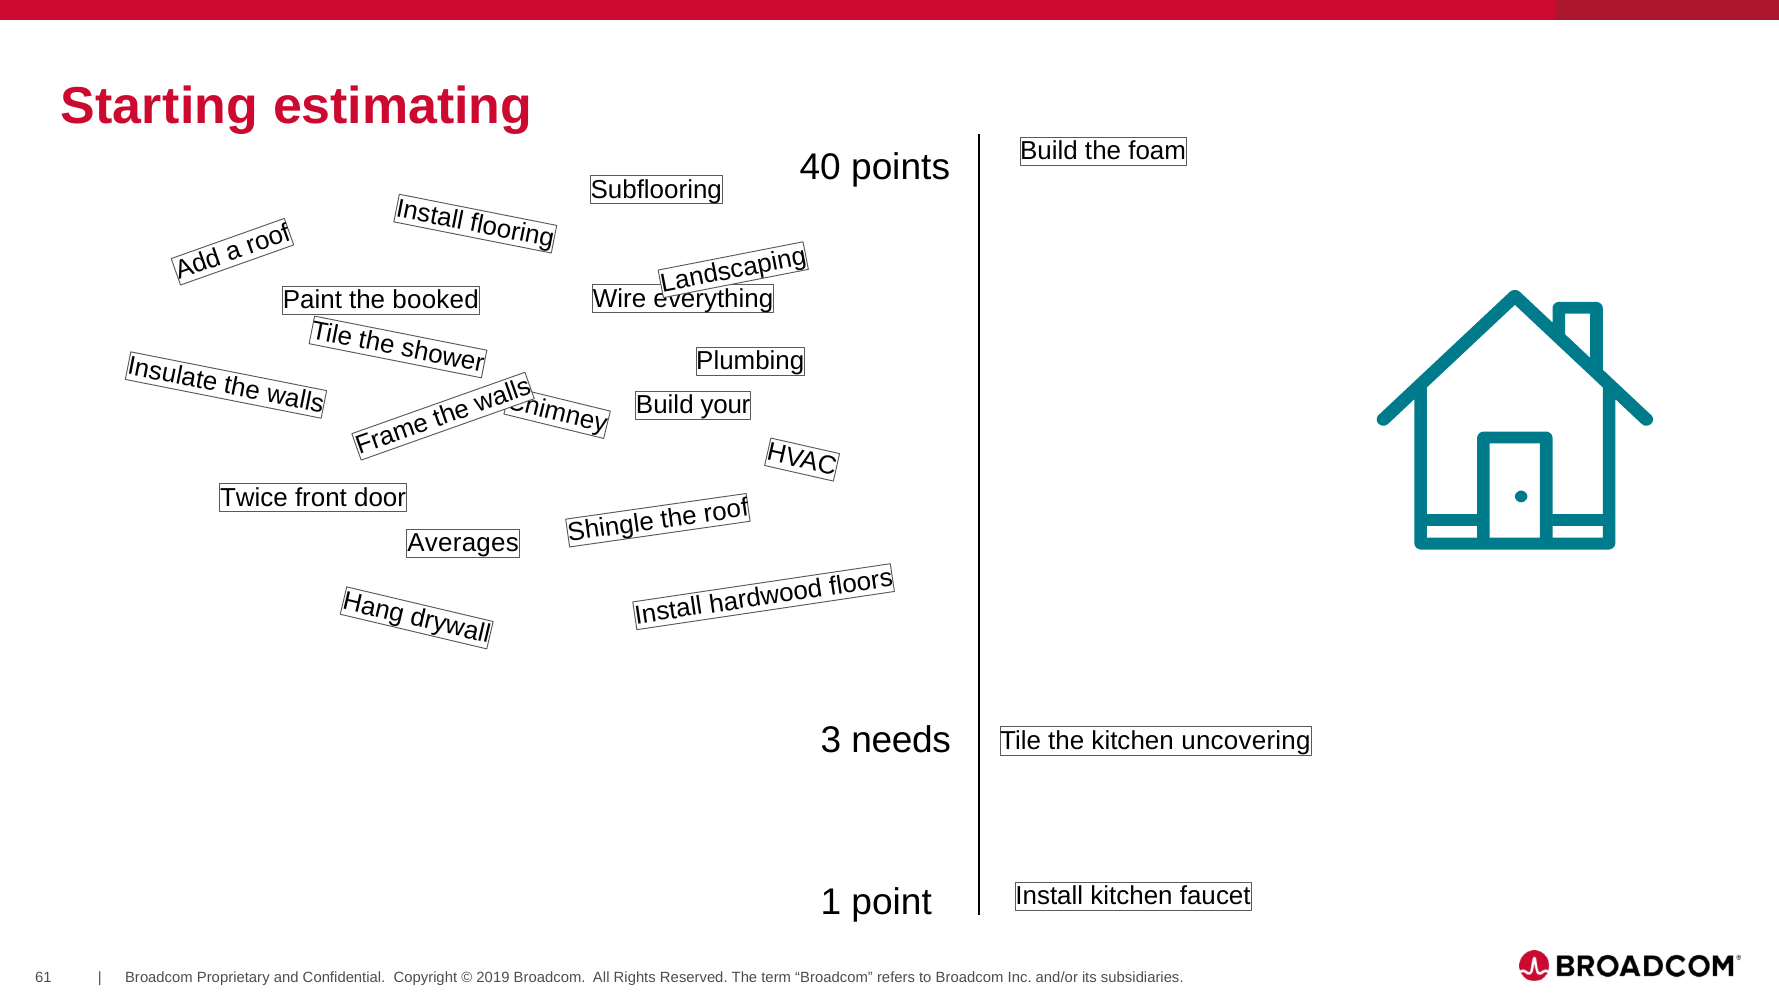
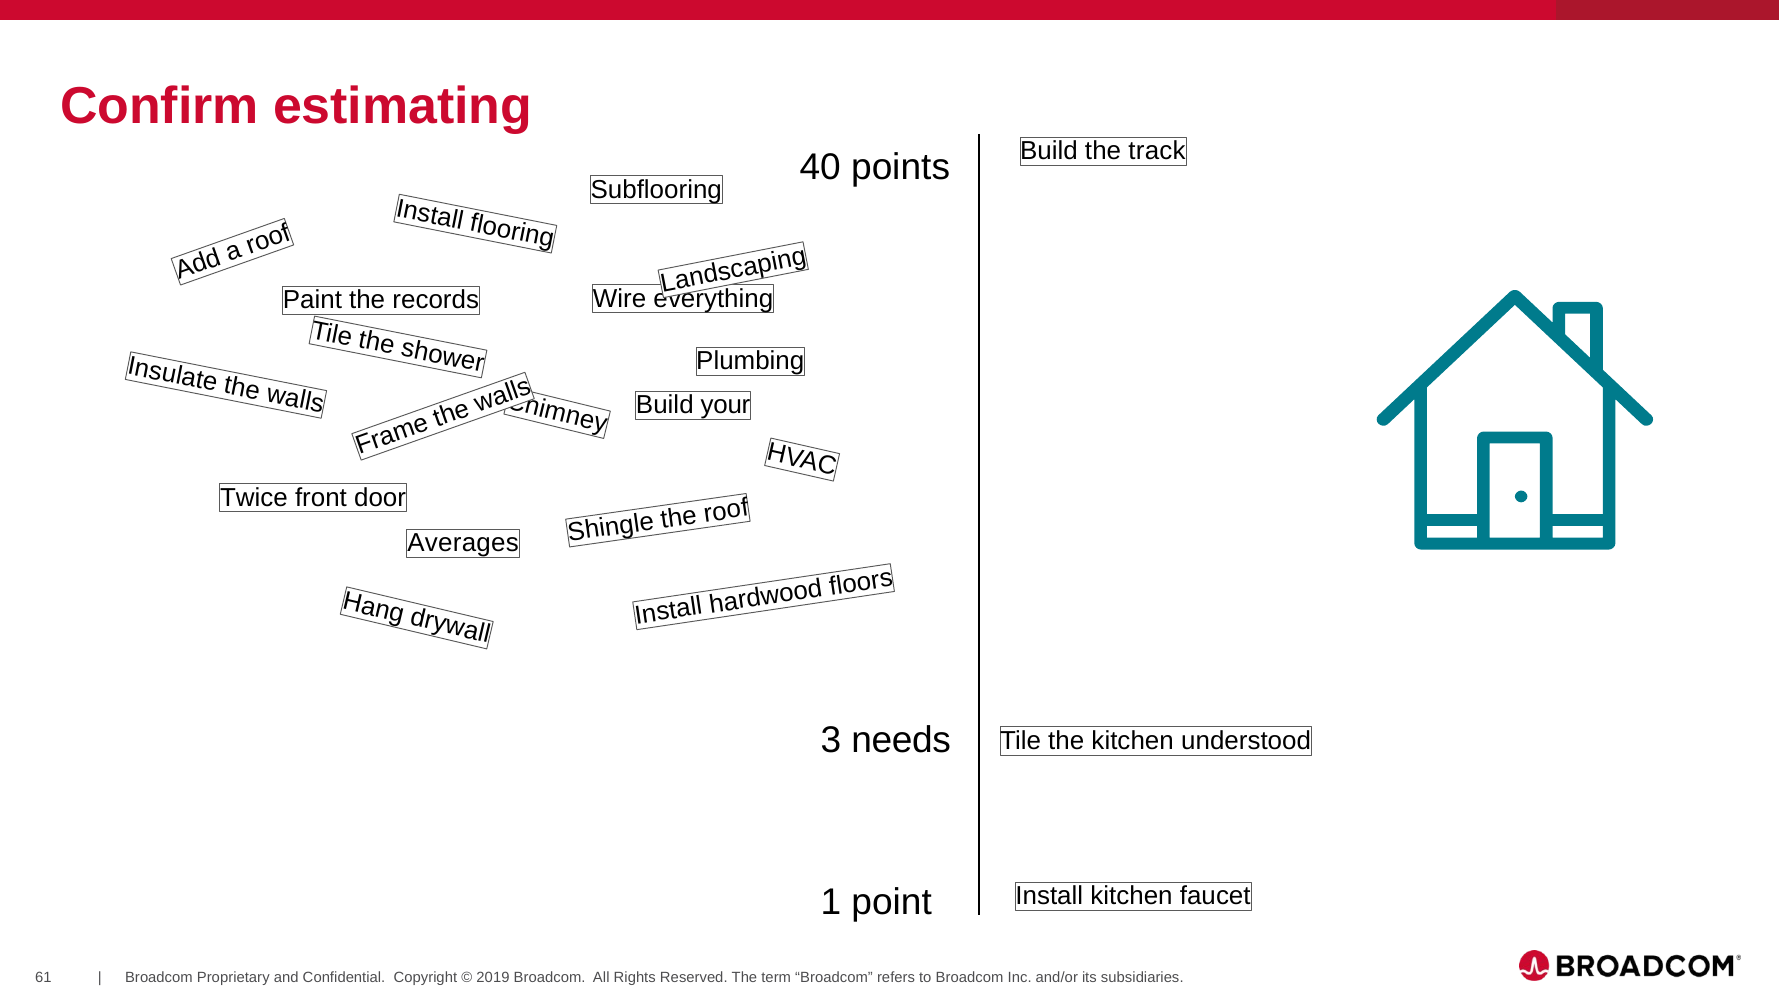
Starting: Starting -> Confirm (160, 106)
foam: foam -> track (1157, 151)
booked: booked -> records (436, 300)
uncovering: uncovering -> understood (1246, 740)
